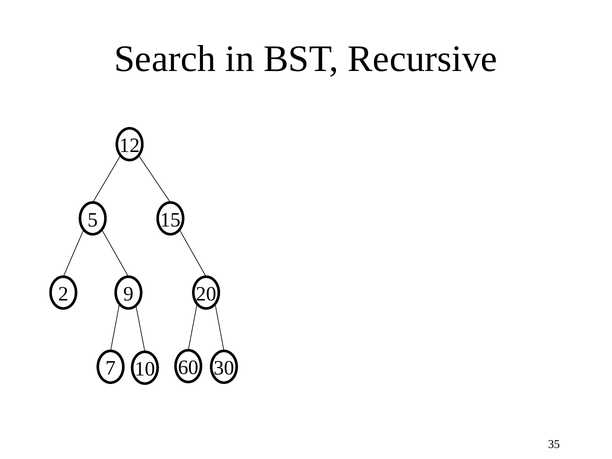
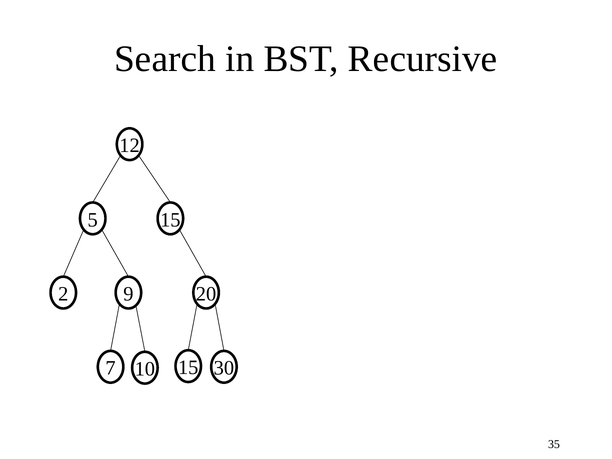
7 60: 60 -> 15 (188, 368)
